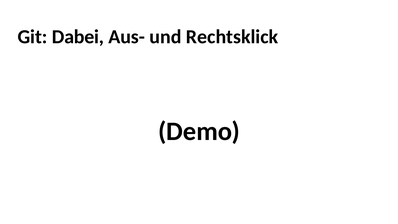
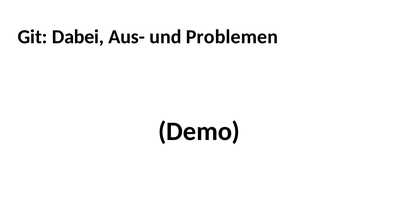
Rechtsklick: Rechtsklick -> Problemen (232, 37)
